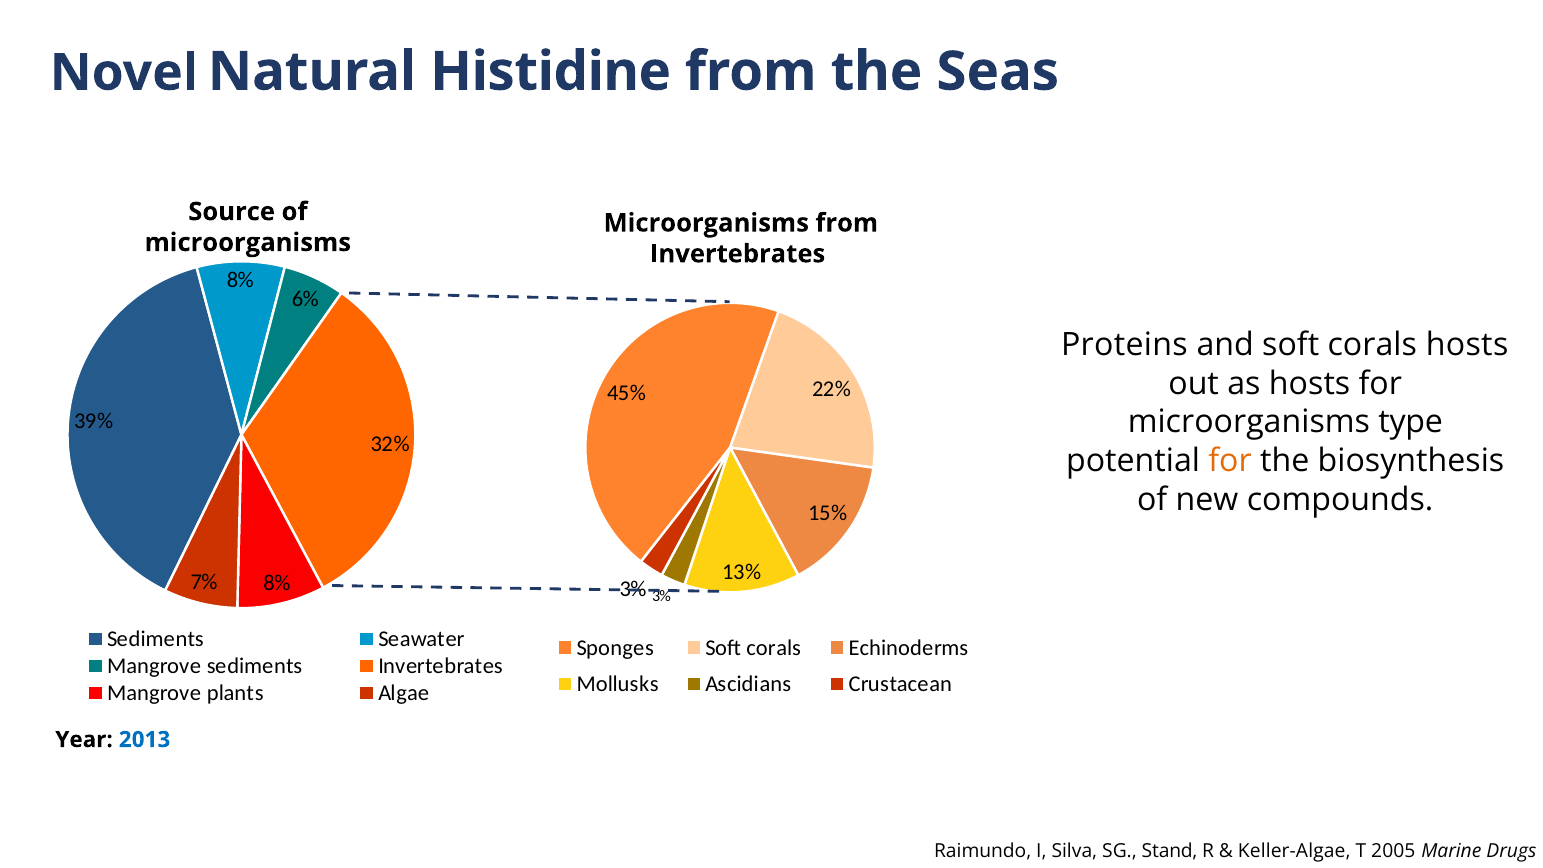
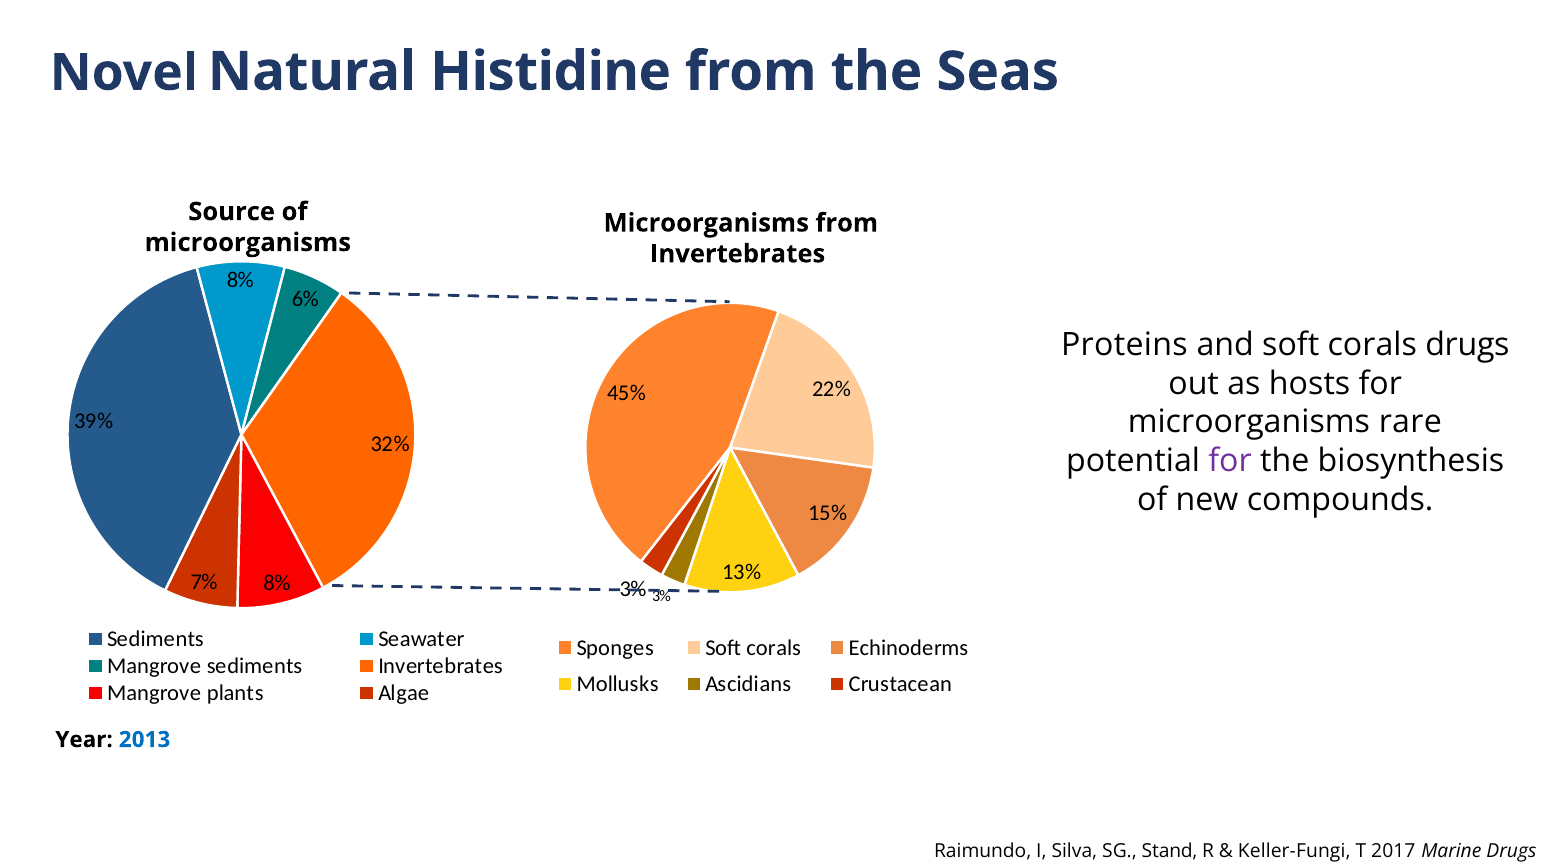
corals hosts: hosts -> drugs (1467, 345)
type: type -> rare (1410, 422)
for colour: orange -> purple (1230, 461)
Keller-Algae: Keller-Algae -> Keller-Fungi (1294, 851)
2005: 2005 -> 2017 (1393, 851)
